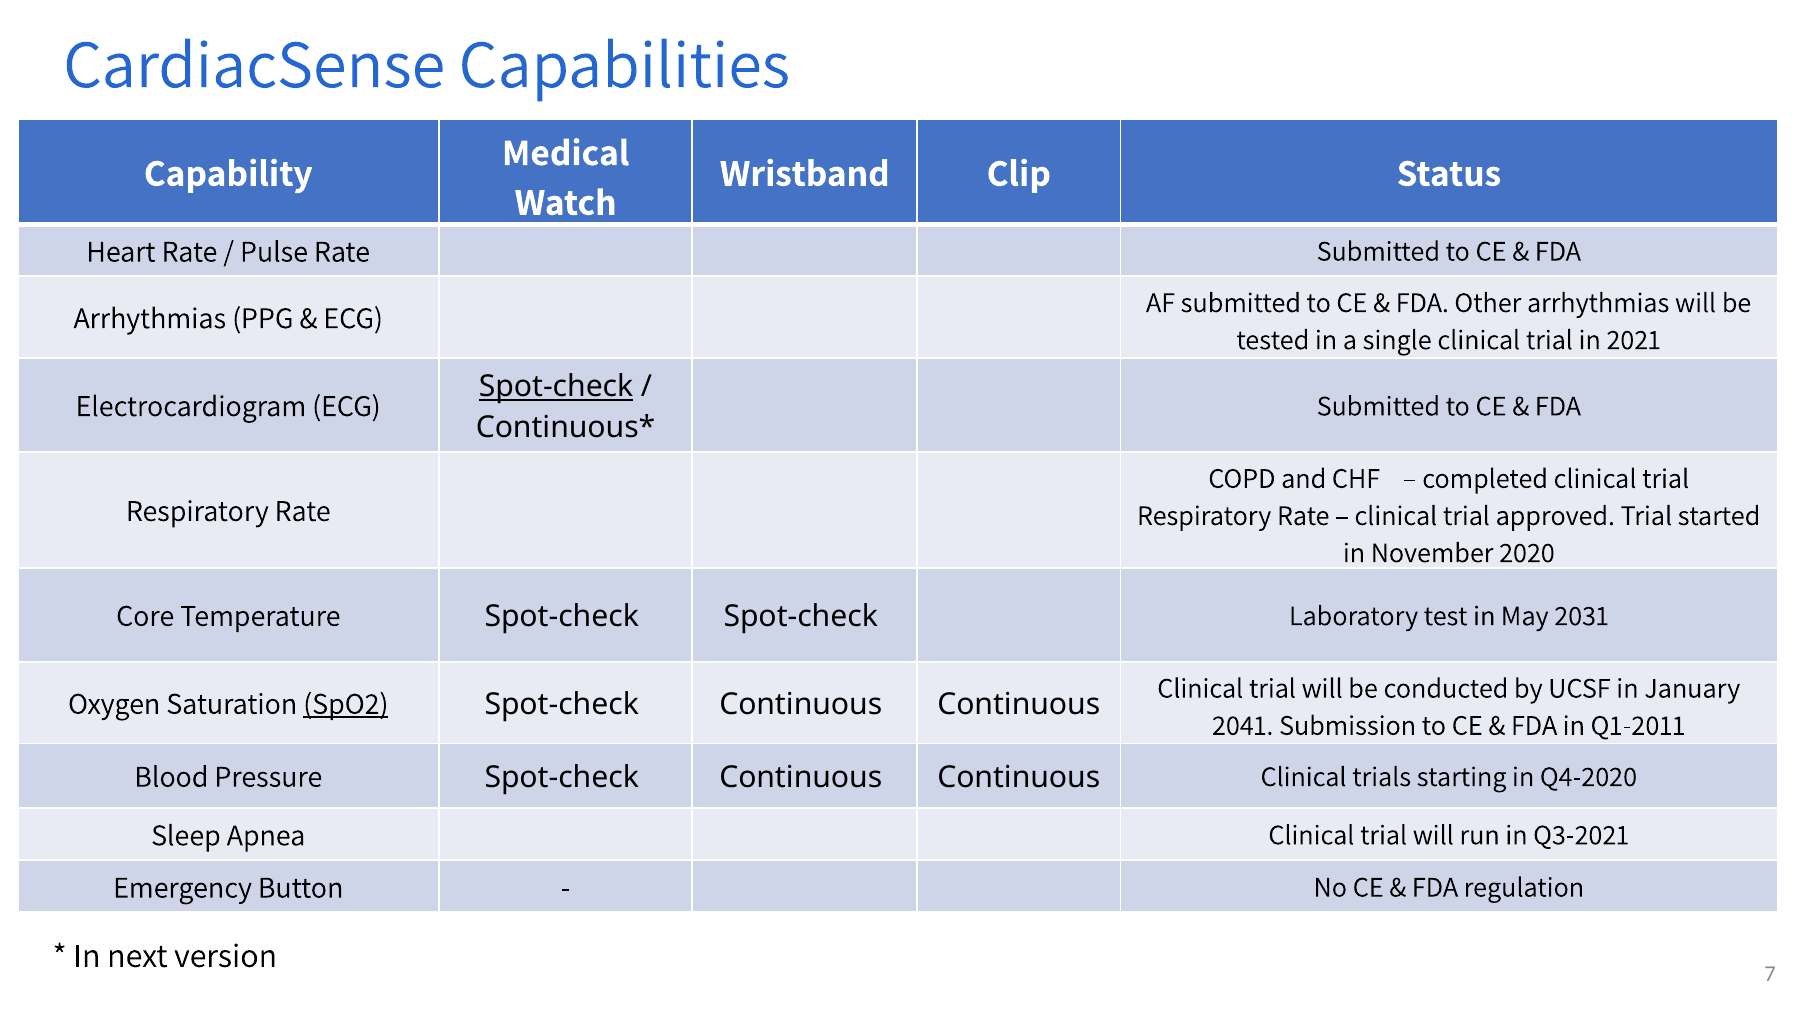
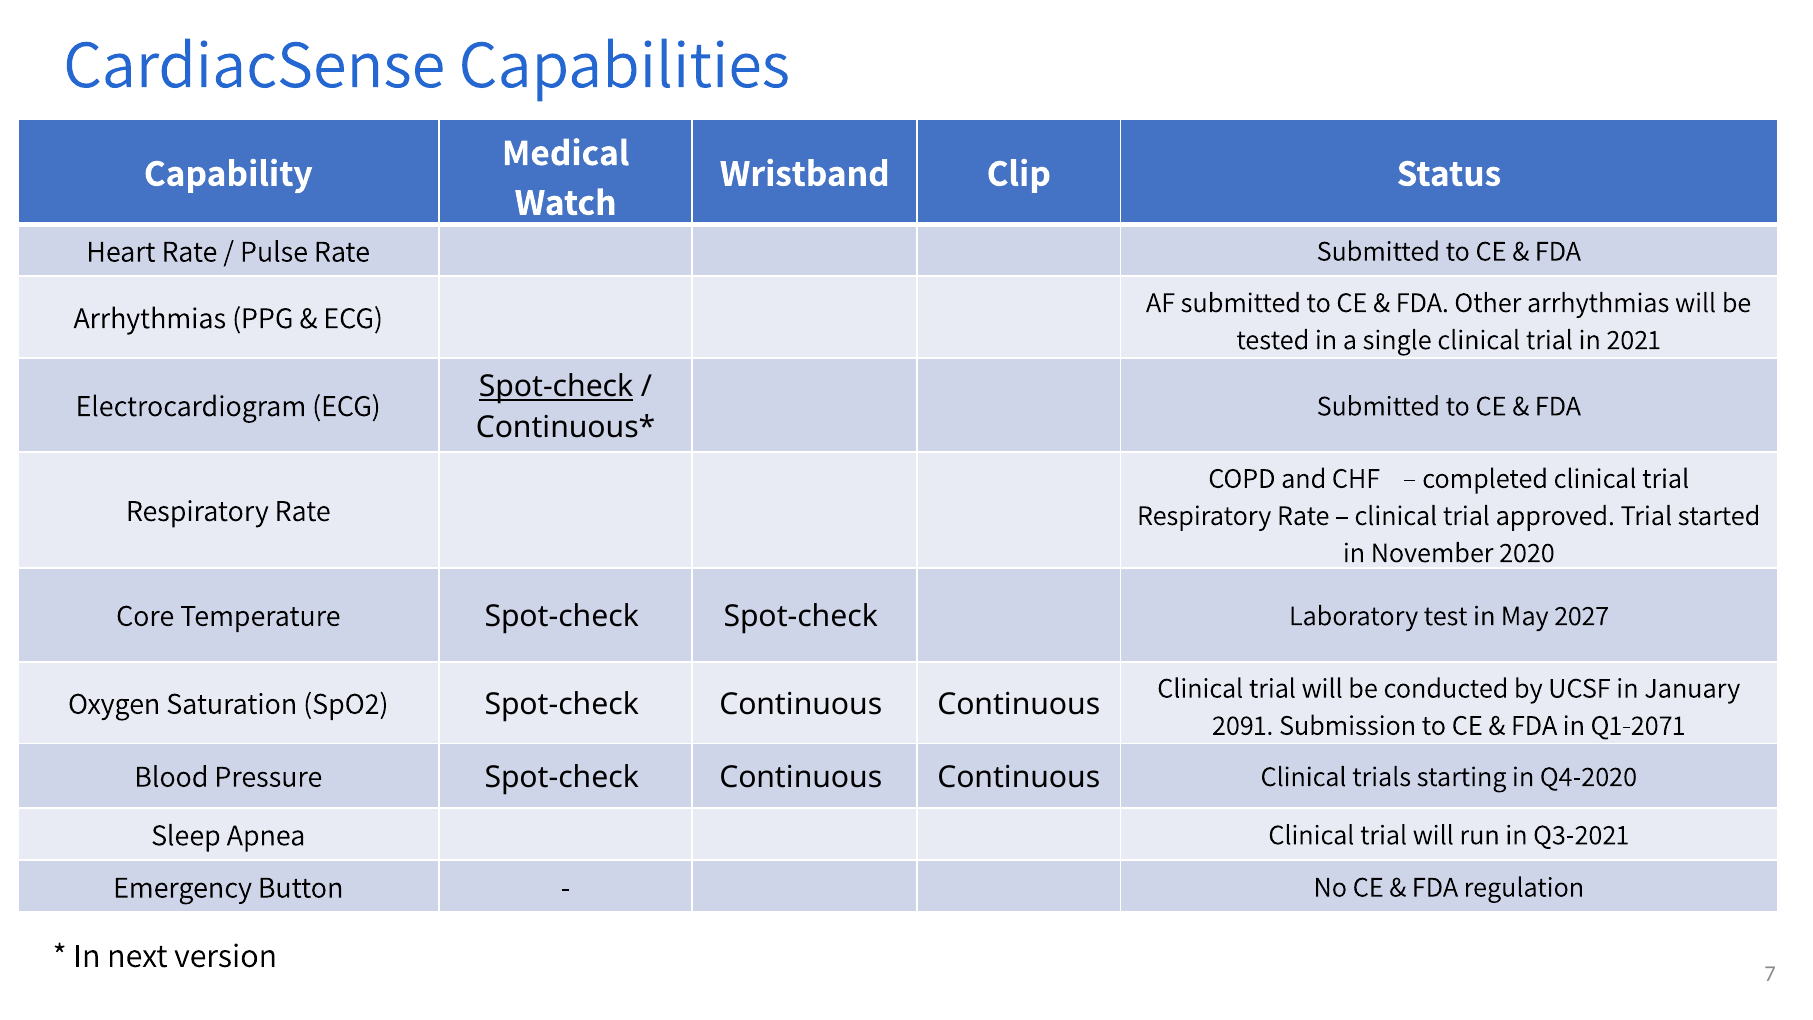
2031: 2031 -> 2027 (1582, 616)
SpO2 underline: present -> none (346, 704)
2041: 2041 -> 2091 (1243, 725)
Q1-2011: Q1-2011 -> Q1-2071 (1638, 725)
